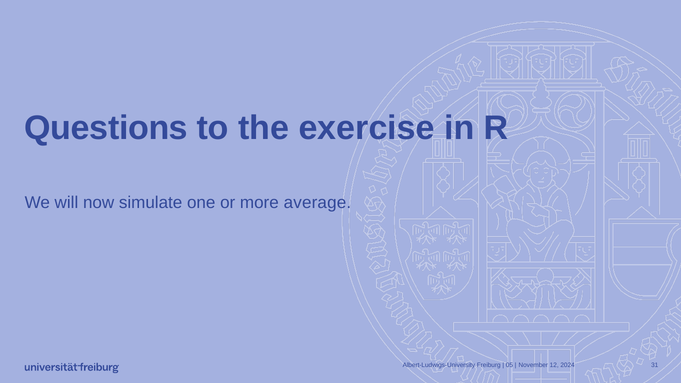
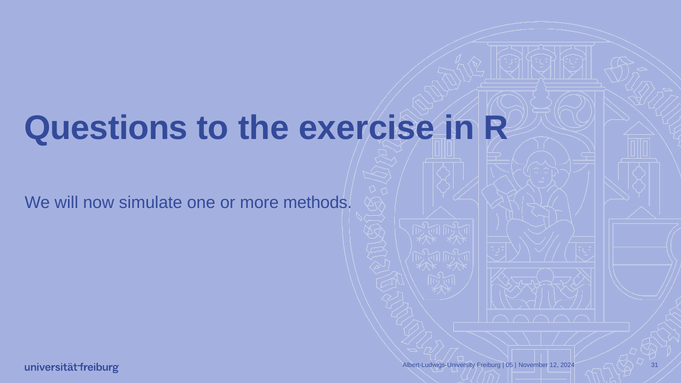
average: average -> methods (318, 202)
